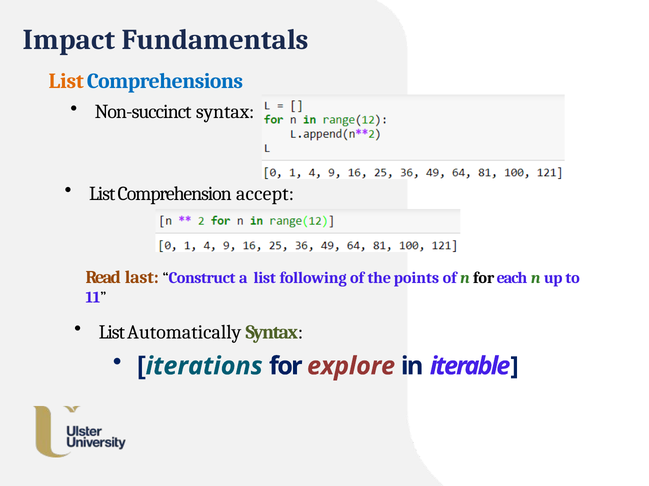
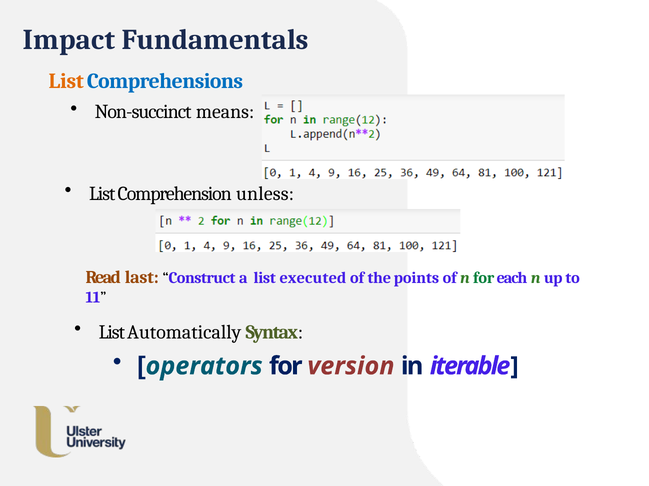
Non-succinct syntax: syntax -> means (225, 112)
accept: accept -> unless (265, 194)
following: following -> executed (313, 278)
for colour: black -> green (484, 278)
iterations: iterations -> operators (204, 367)
explore: explore -> version (351, 367)
